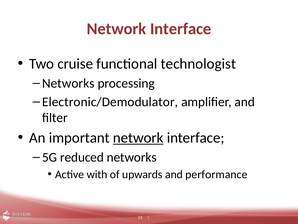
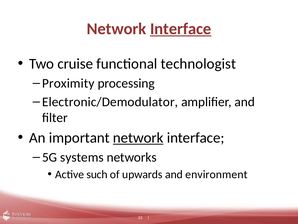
Interface underline: none -> present (181, 29)
Networks: Networks -> Proximity (68, 83)
reduced: reduced -> systems (82, 157)
with: with -> such (97, 174)
performance: performance -> environment (216, 174)
